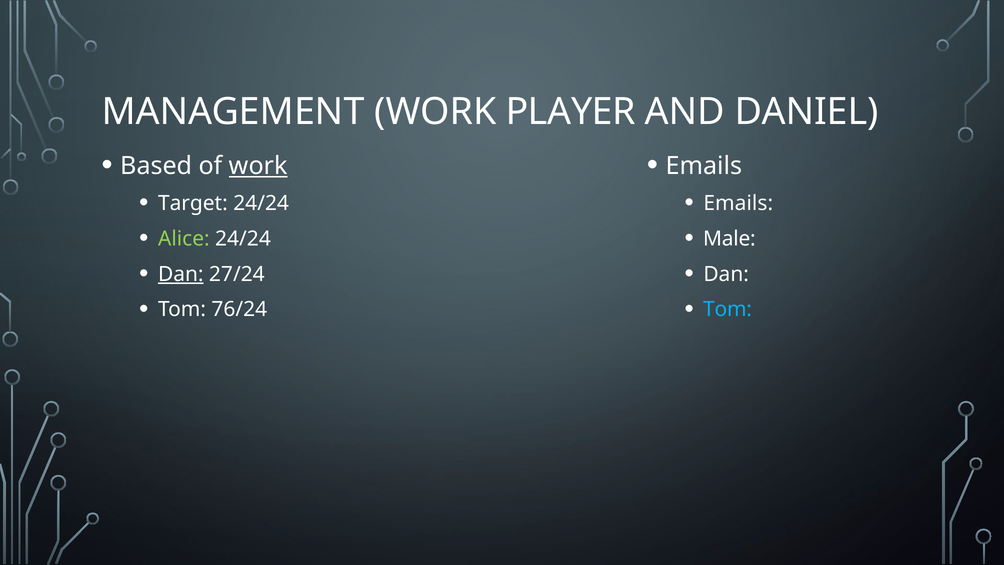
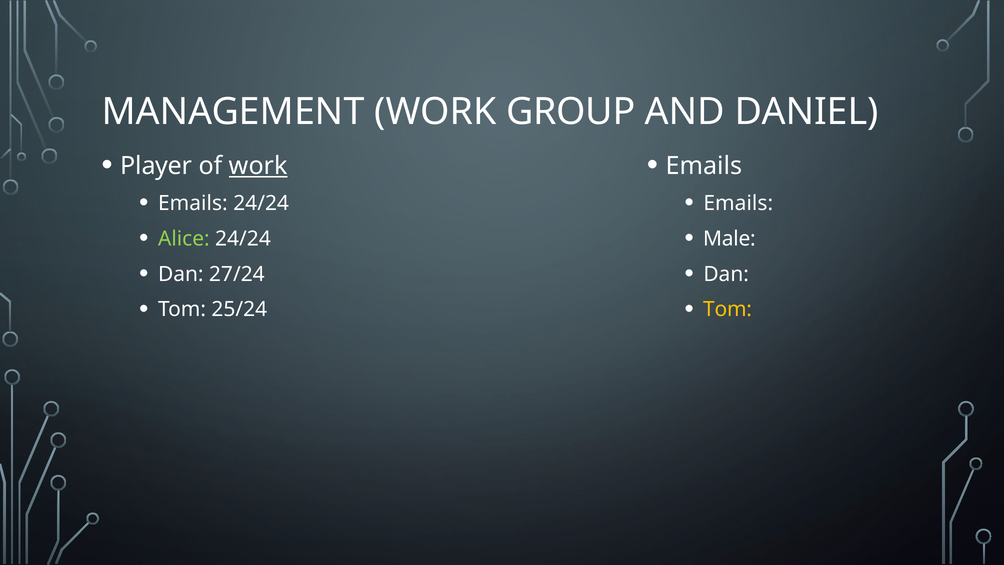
PLAYER: PLAYER -> GROUP (571, 112)
Based: Based -> Player (156, 166)
Target: Target -> Emails (193, 203)
Dan underline: present -> none (181, 274)
76/24: 76/24 -> 25/24 (239, 309)
Tom colour: light blue -> yellow (728, 309)
